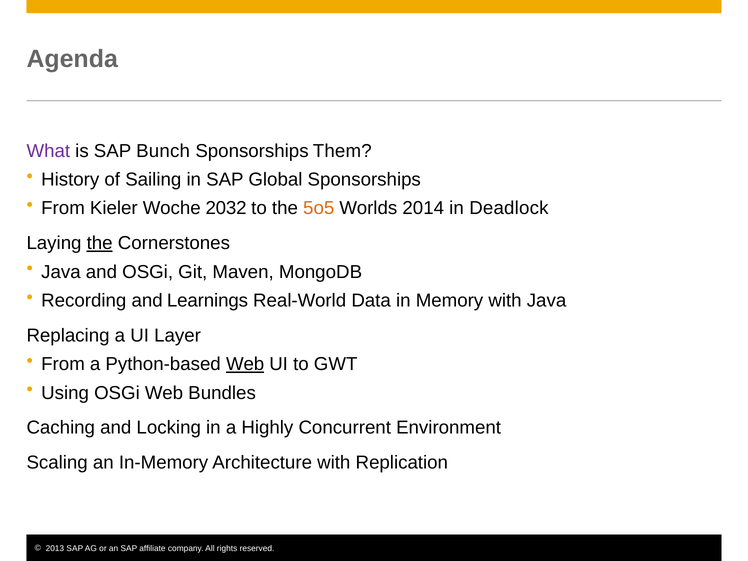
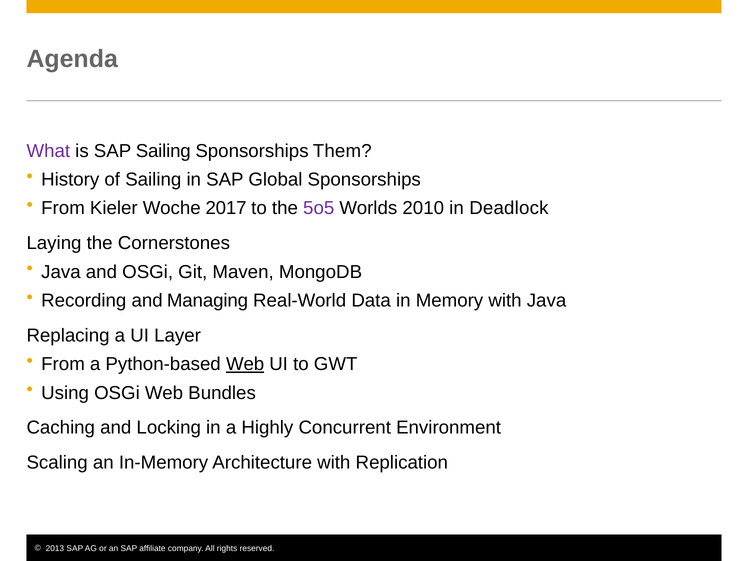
SAP Bunch: Bunch -> Sailing (163, 151)
2032: 2032 -> 2017 (226, 208)
5o5 colour: orange -> purple (319, 208)
2014: 2014 -> 2010 (423, 208)
the underline: present -> none (100, 243)
Learnings: Learnings -> Managing (207, 301)
